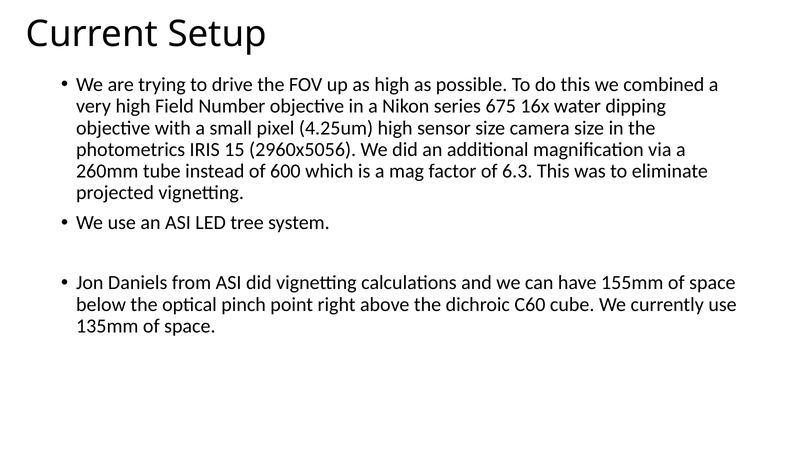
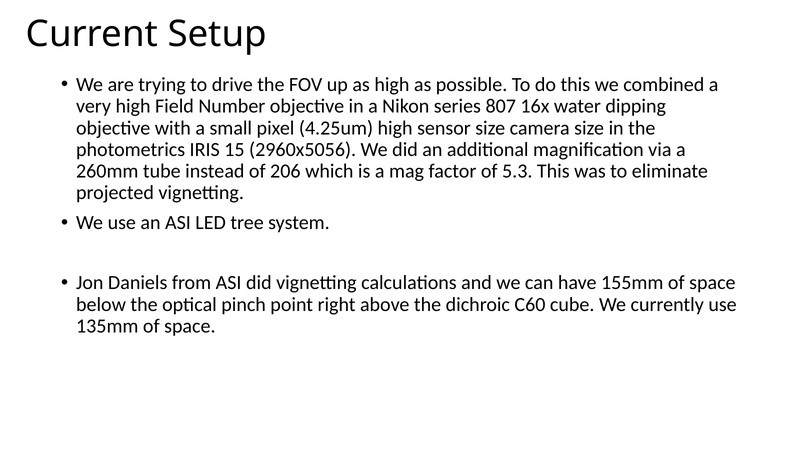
675: 675 -> 807 (501, 106)
600: 600 -> 206 (285, 171)
6.3: 6.3 -> 5.3 (517, 171)
